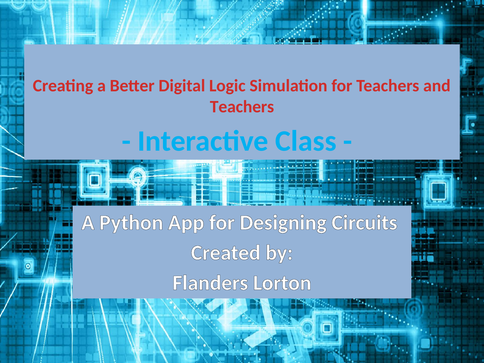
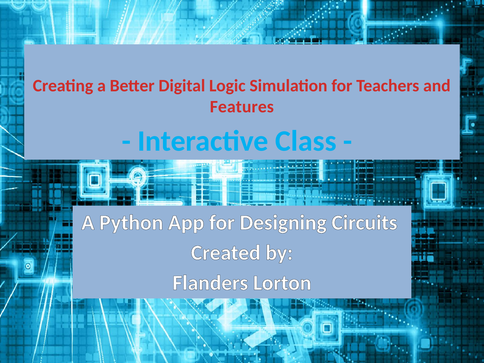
Teachers: Teachers -> Features (242, 107)
